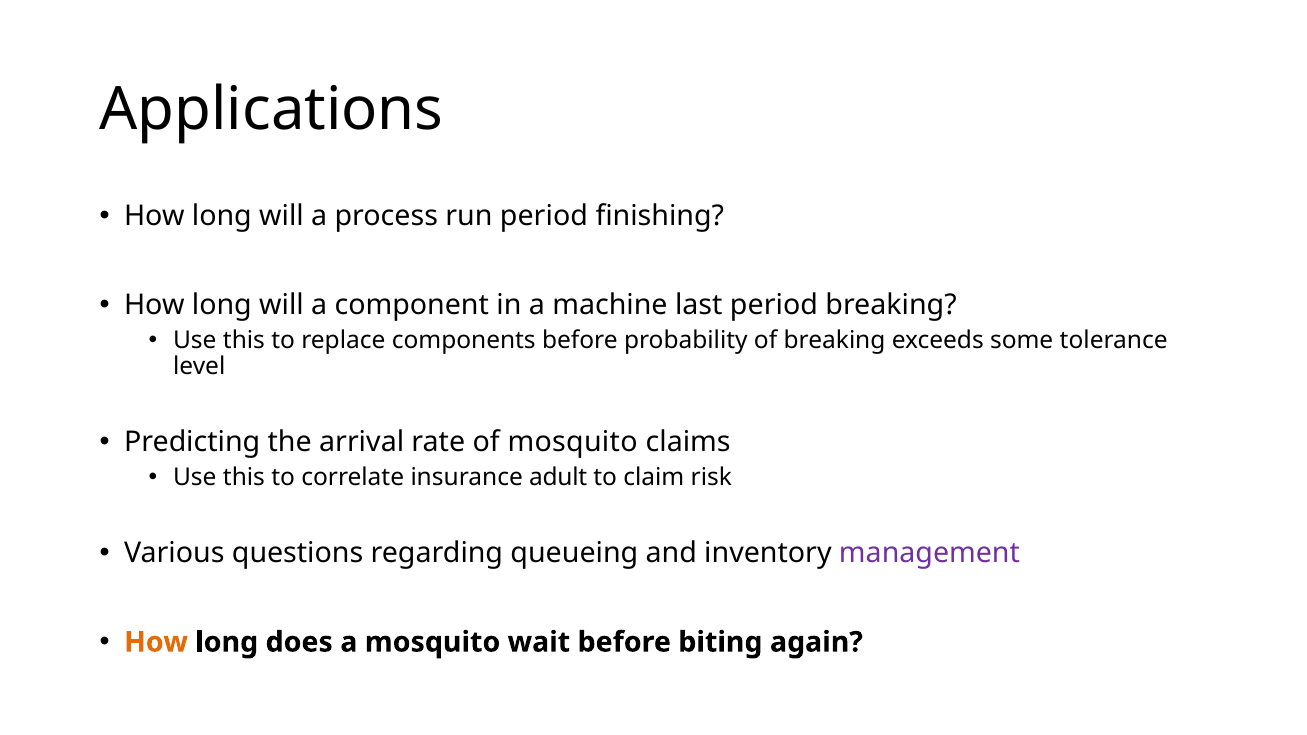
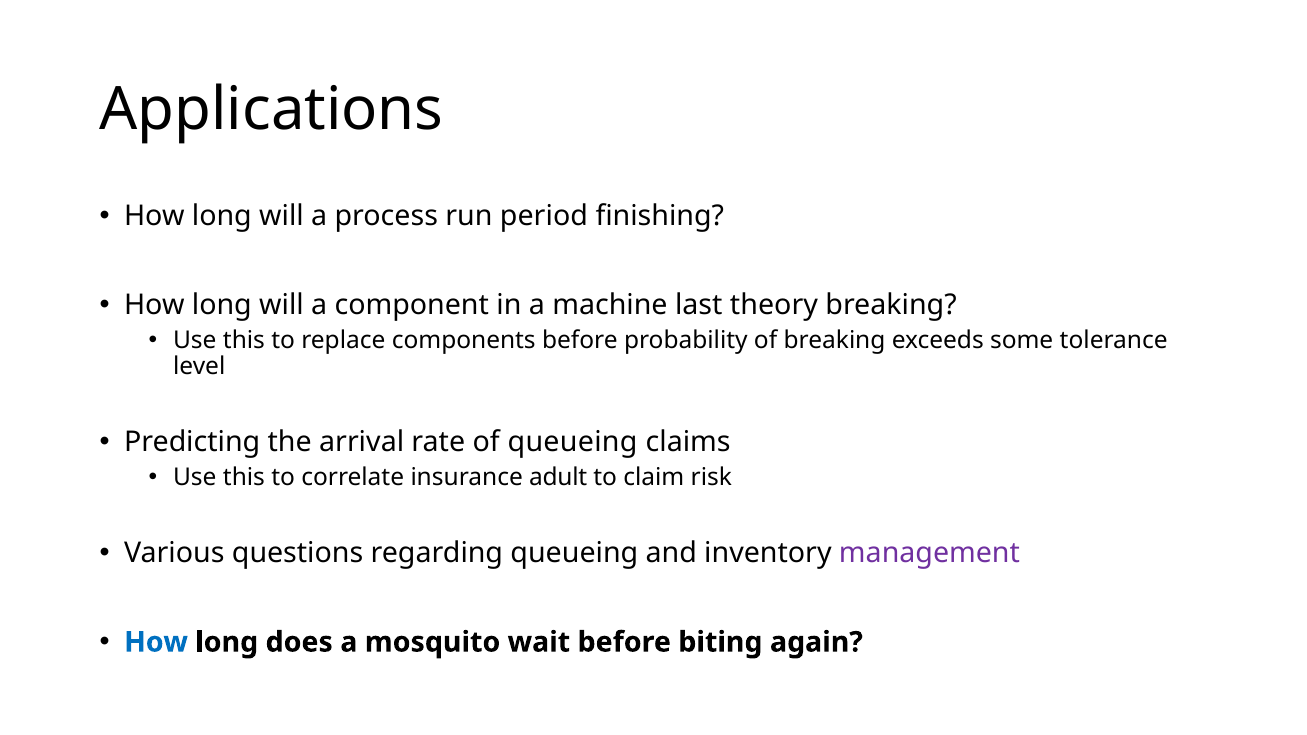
last period: period -> theory (774, 305)
of mosquito: mosquito -> queueing (573, 442)
How colour: orange -> blue (156, 642)
